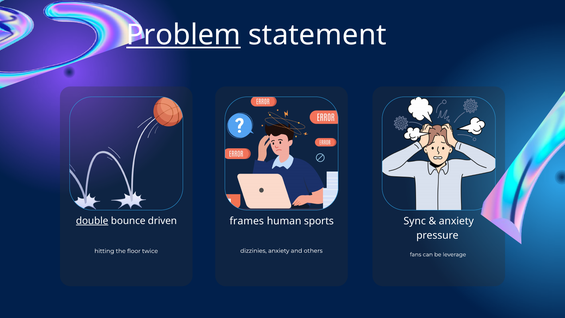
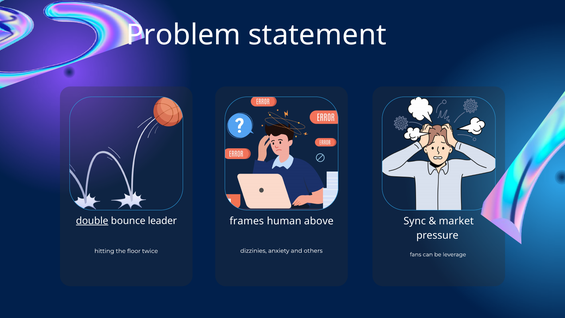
Problem underline: present -> none (184, 35)
driven: driven -> leader (162, 221)
sports: sports -> above (319, 221)
anxiety: anxiety -> market (456, 221)
